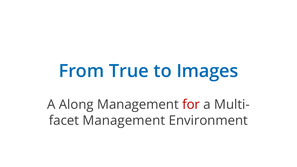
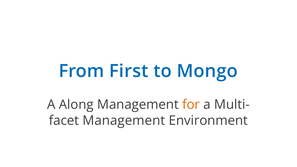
True: True -> First (129, 71)
Images: Images -> Mongo (207, 71)
for colour: red -> orange (191, 105)
